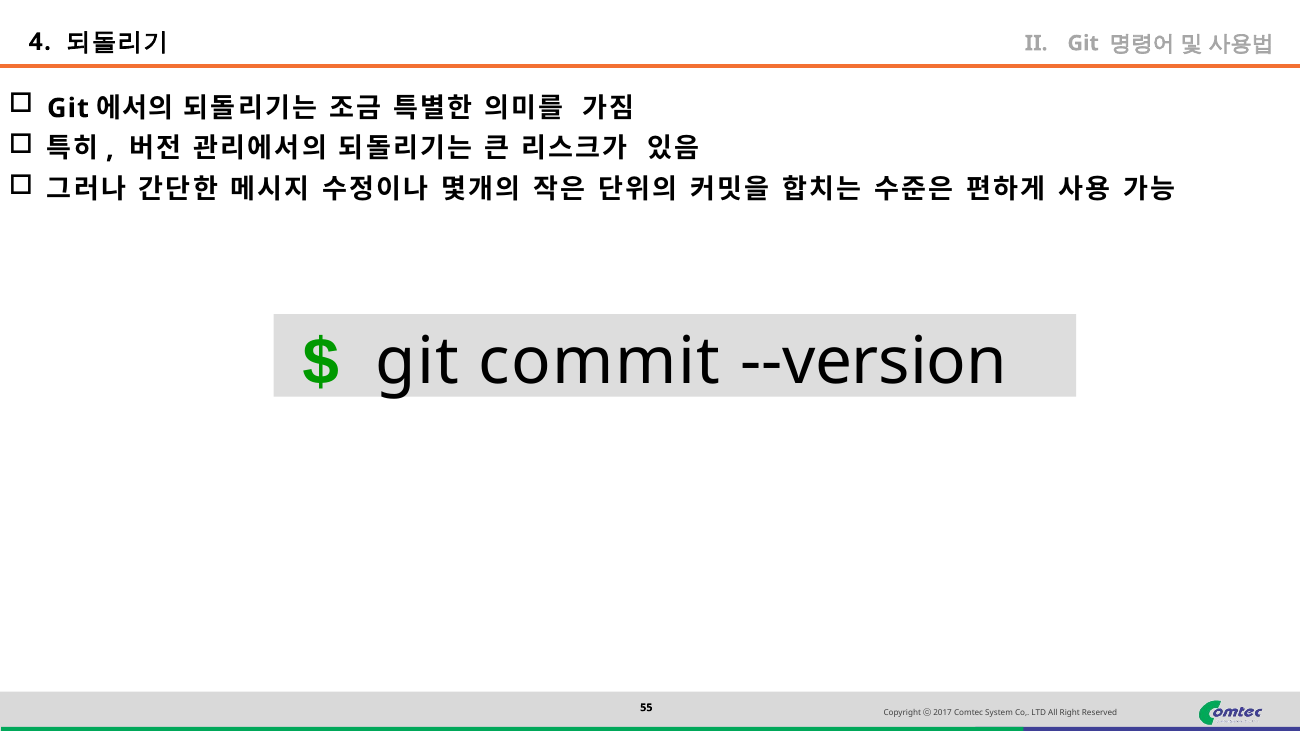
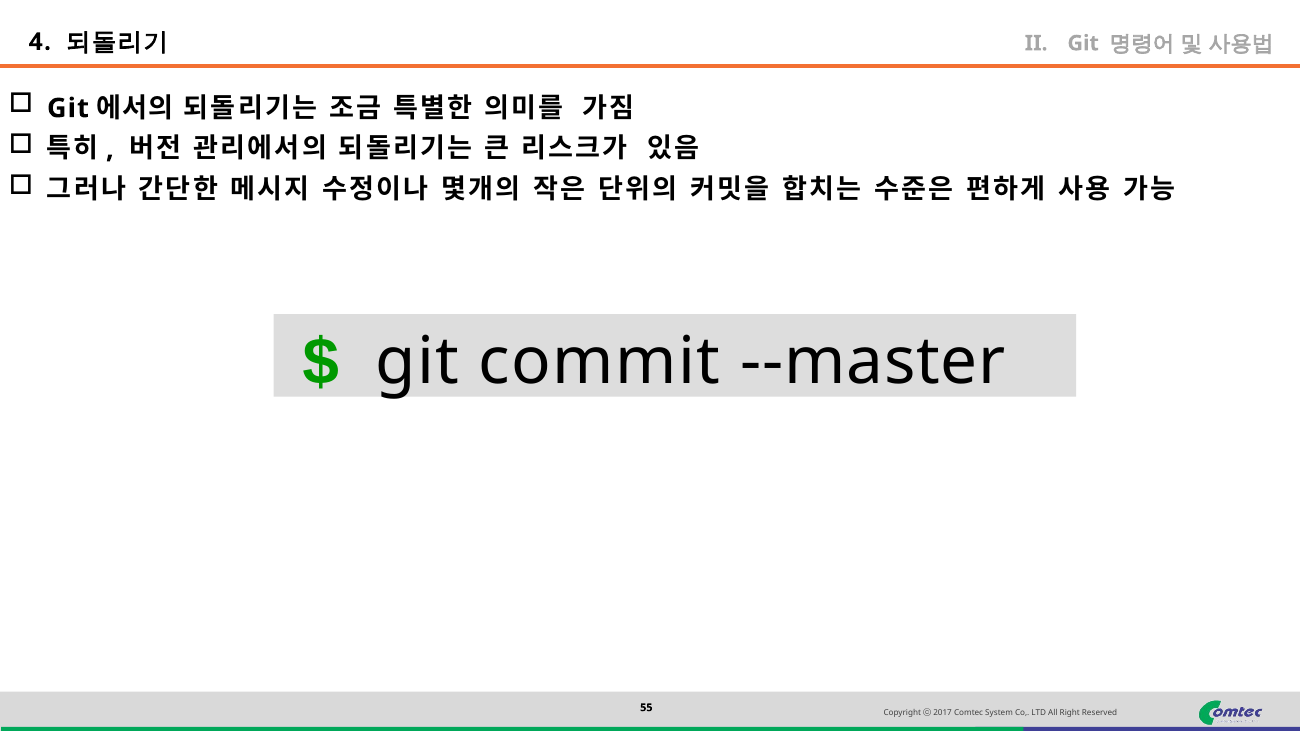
--version: --version -> --master (873, 362)
